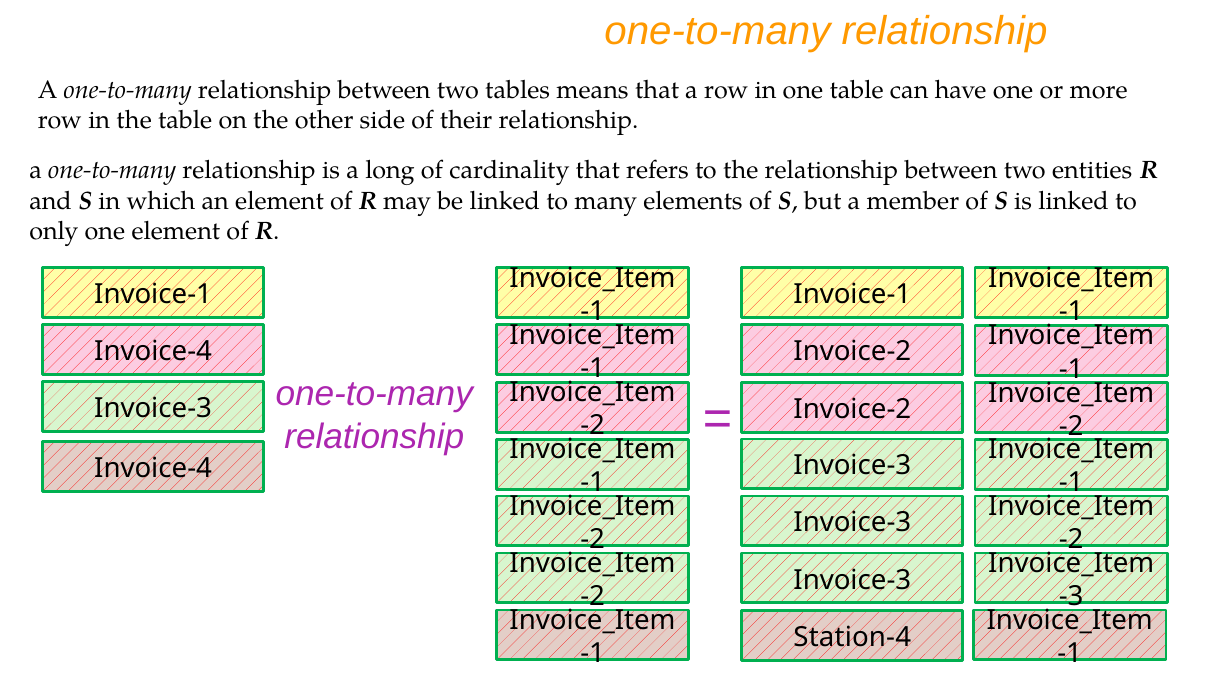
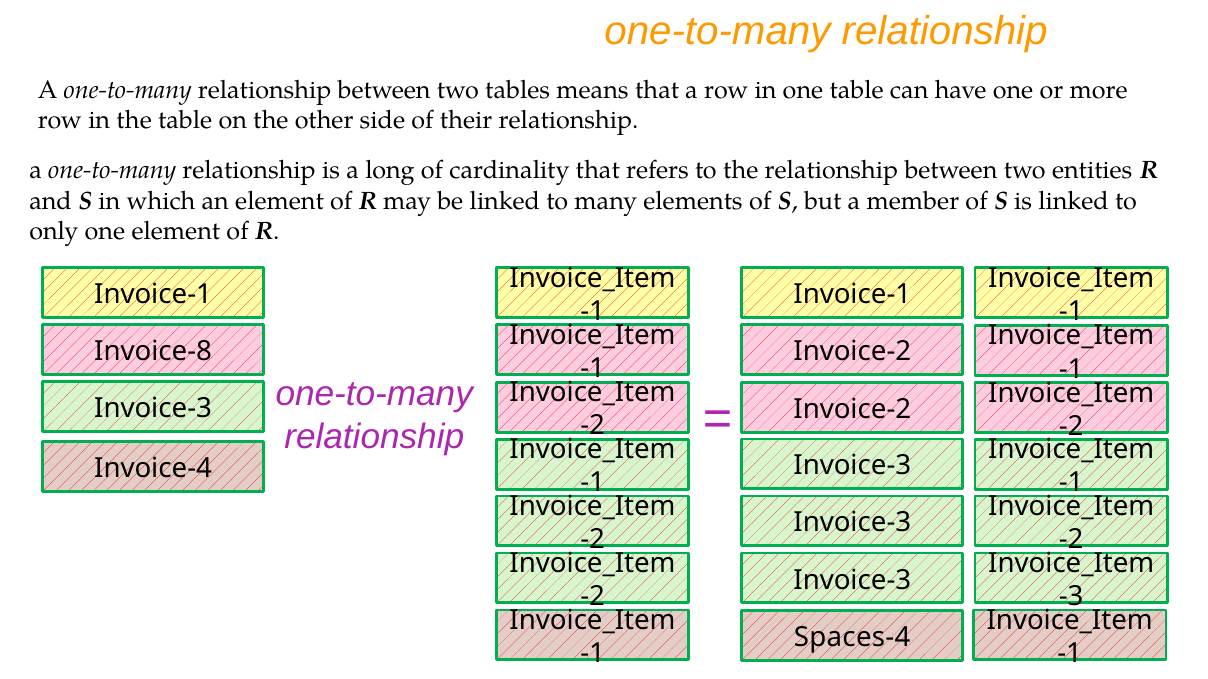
Invoice-4: Invoice-4 -> Invoice-8 (153, 352)
Station-4: Station-4 -> Spaces-4 (852, 638)
